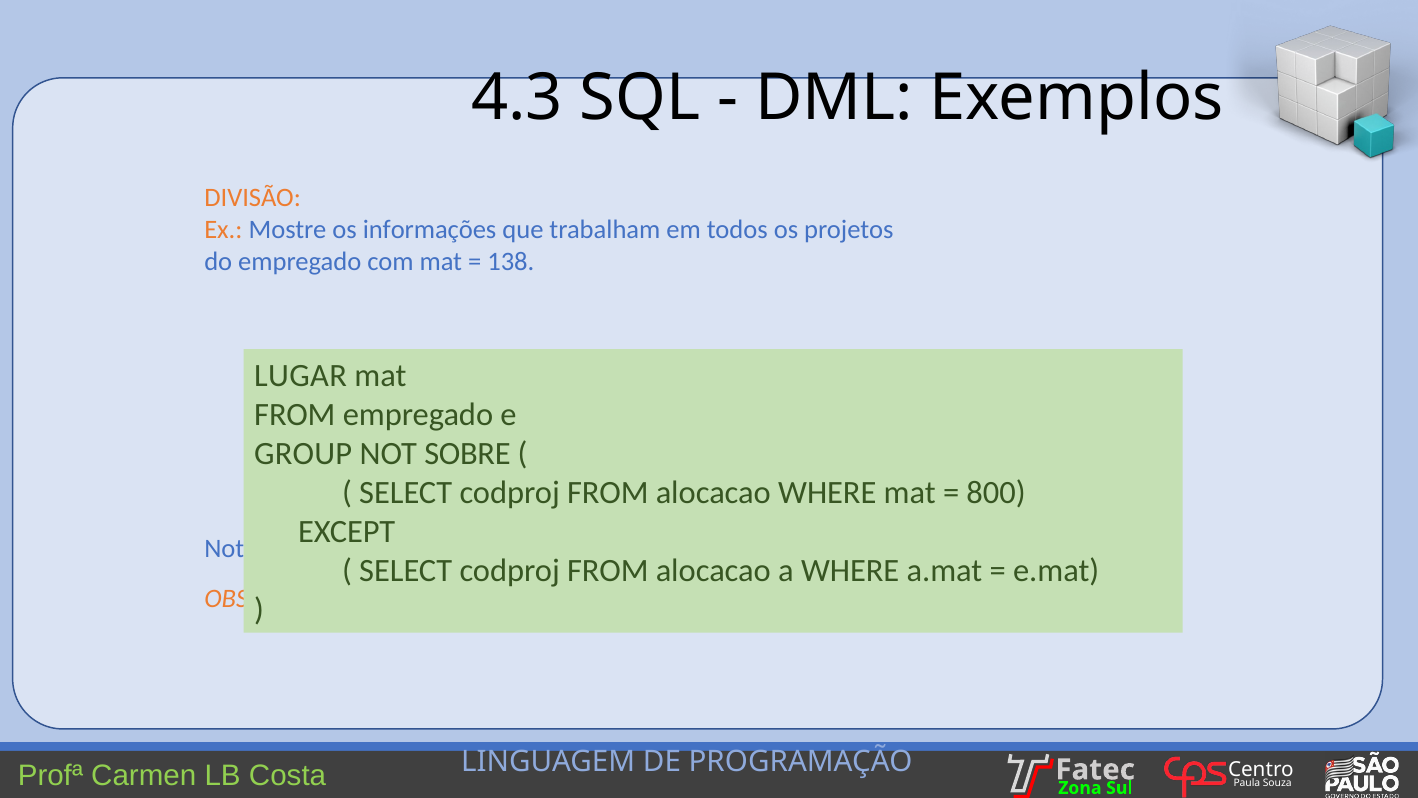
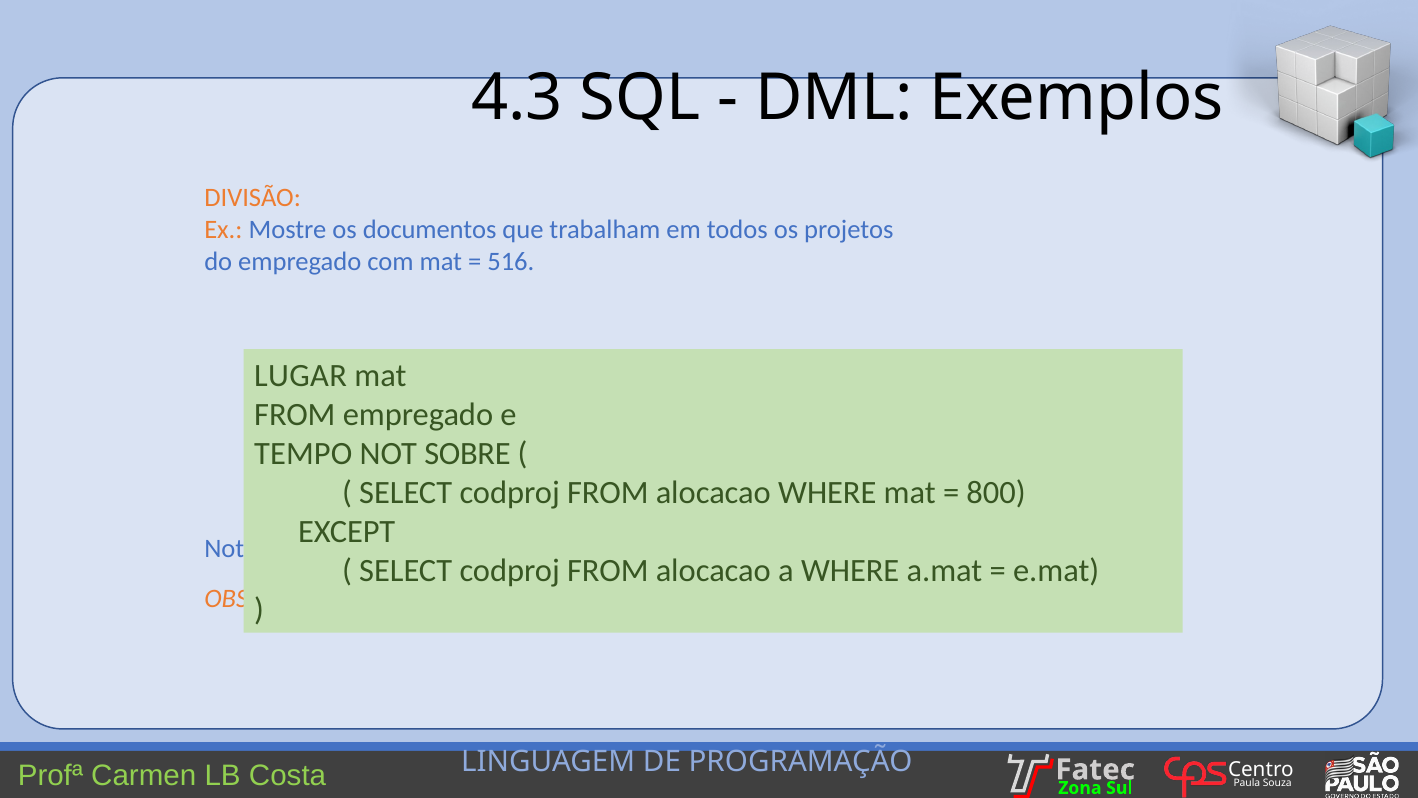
informações: informações -> documentos (430, 229)
138: 138 -> 516 (511, 261)
GROUP: GROUP -> TEMPO (303, 454)
